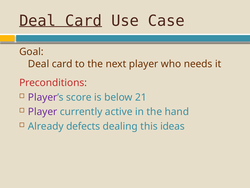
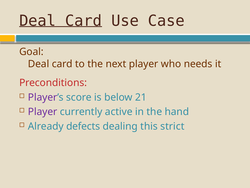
ideas: ideas -> strict (172, 126)
